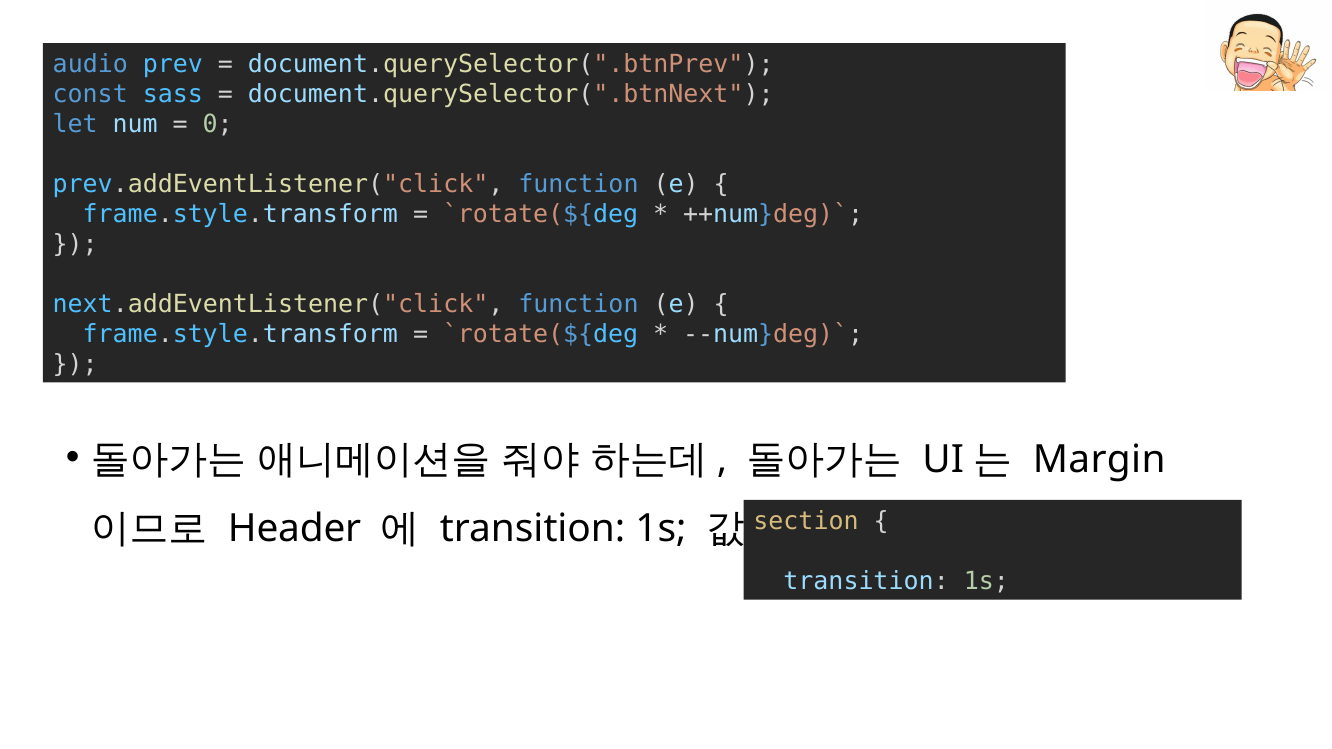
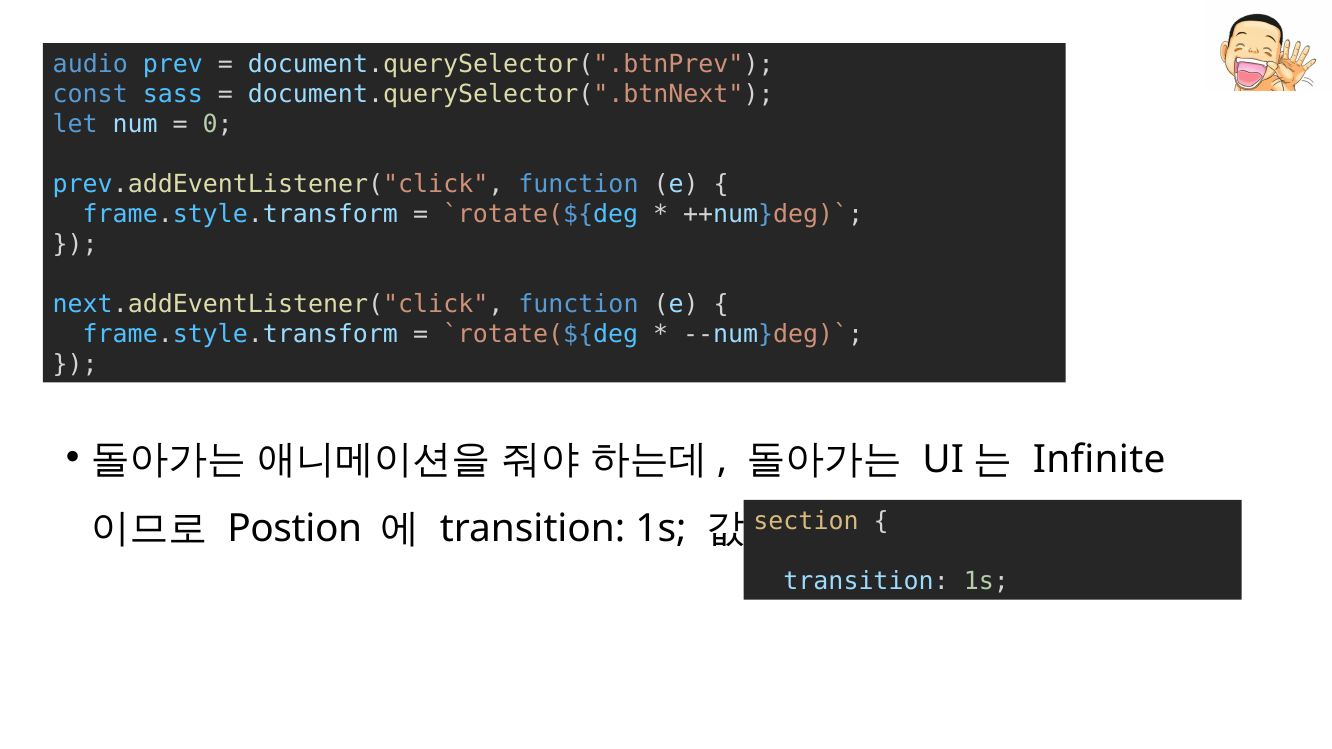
Margin: Margin -> Infinite (1099, 459)
Header: Header -> Postion (295, 529)
